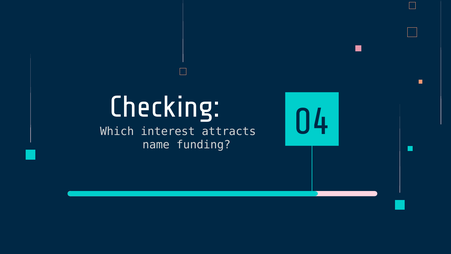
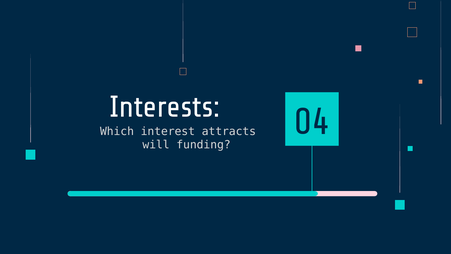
Checking: Checking -> Interests (165, 107)
name: name -> will (156, 145)
